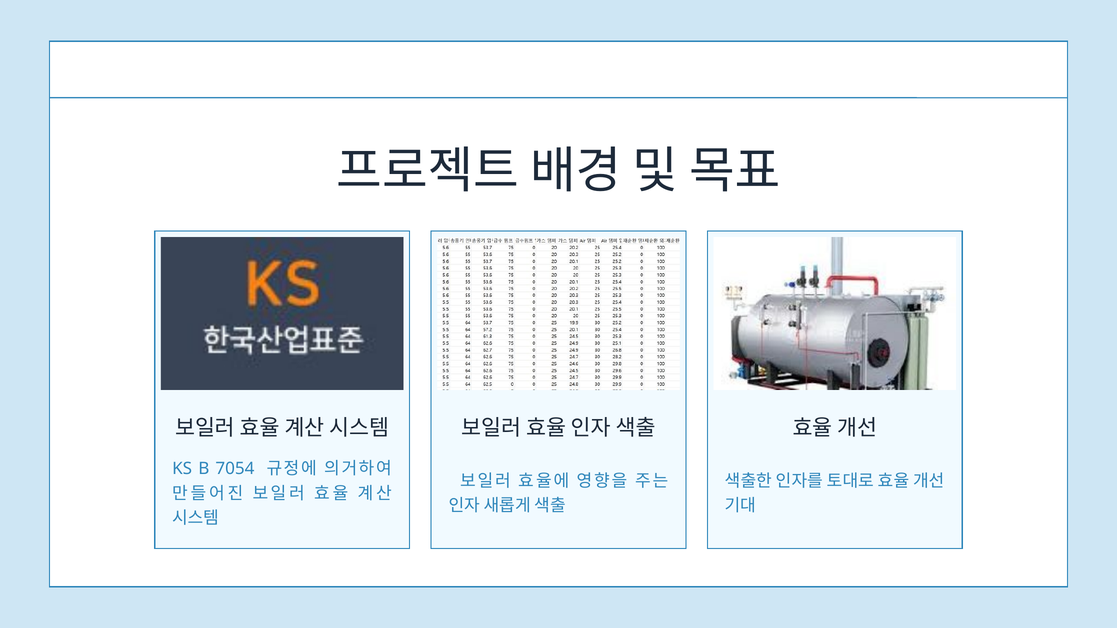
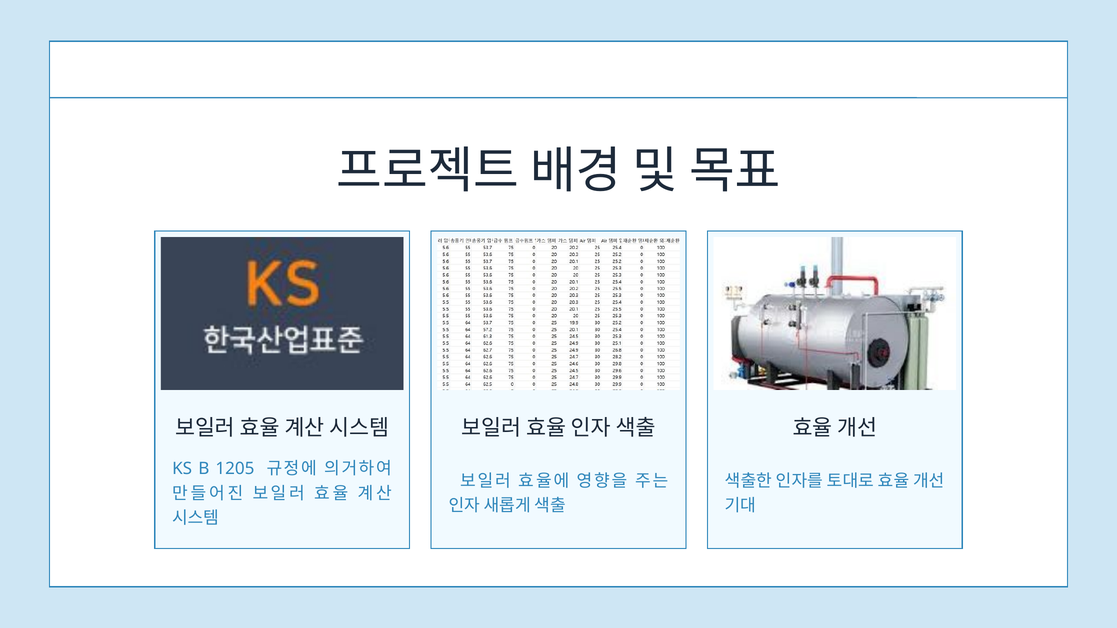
7054: 7054 -> 1205 (235, 469)
